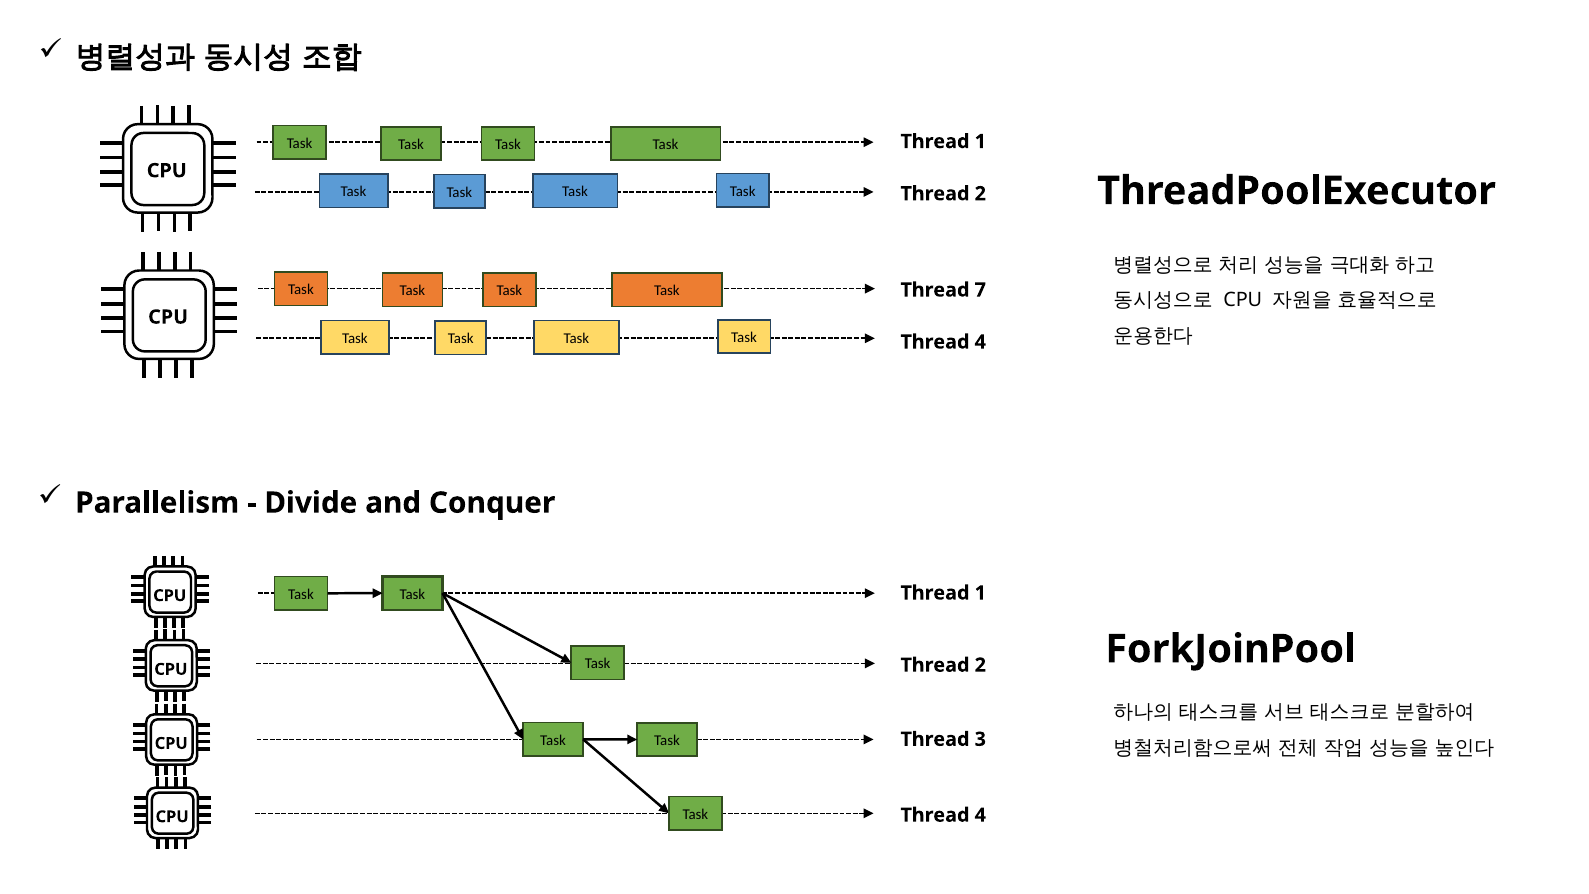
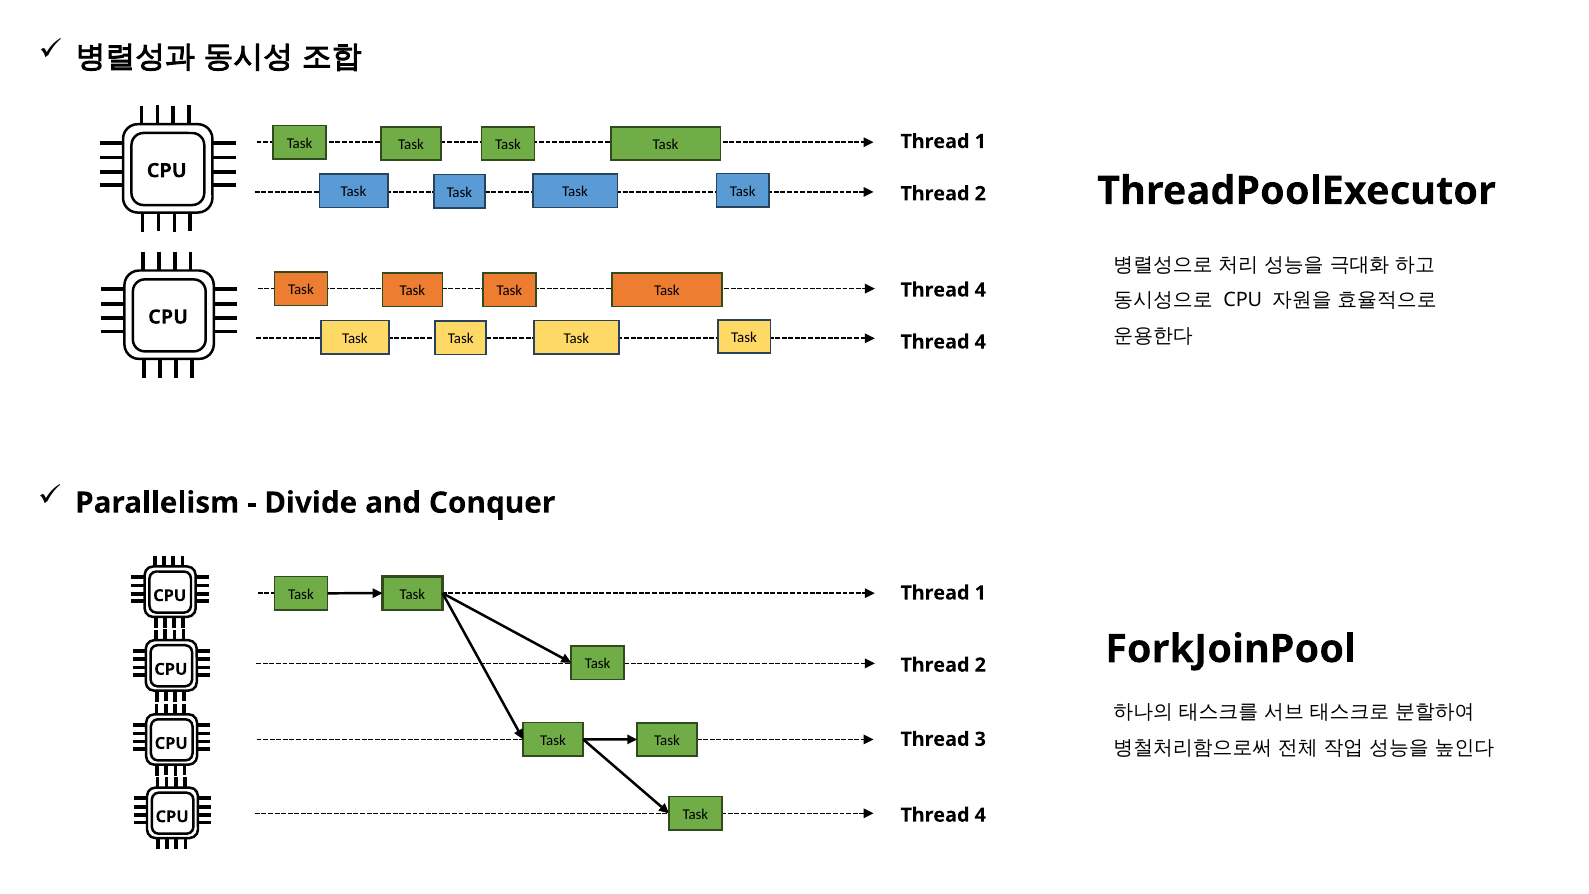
7: 7 -> 4 (980, 290)
